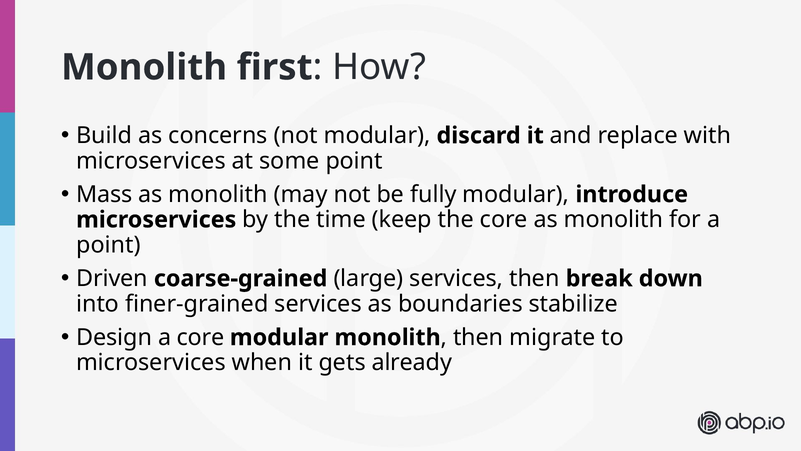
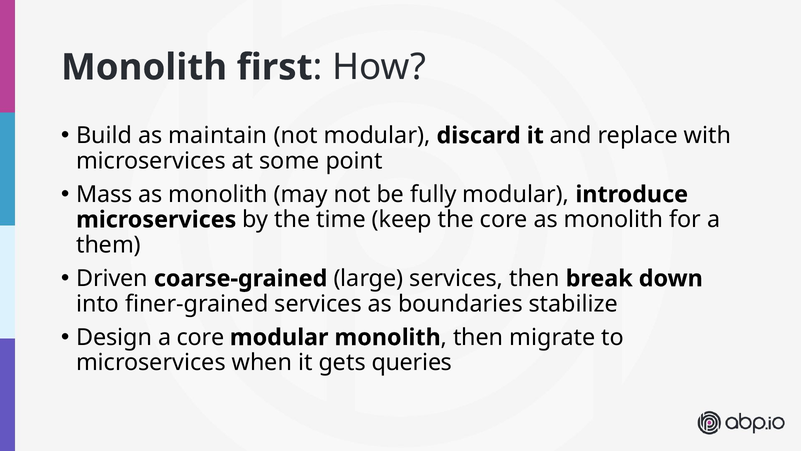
concerns: concerns -> maintain (218, 135)
point: point -> them (109, 245)
already: already -> queries (412, 362)
